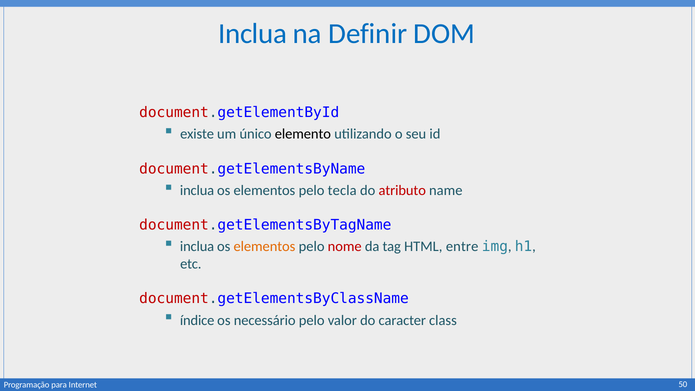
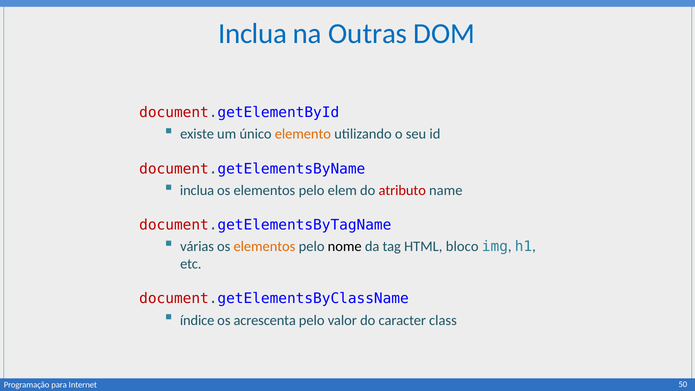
Definir: Definir -> Outras (368, 34)
elemento colour: black -> orange (303, 134)
tecla: tecla -> elem (342, 190)
inclua: inclua -> várias (197, 247)
nome colour: red -> black (345, 247)
entre: entre -> bloco (462, 247)
necessário: necessário -> acrescenta (265, 320)
